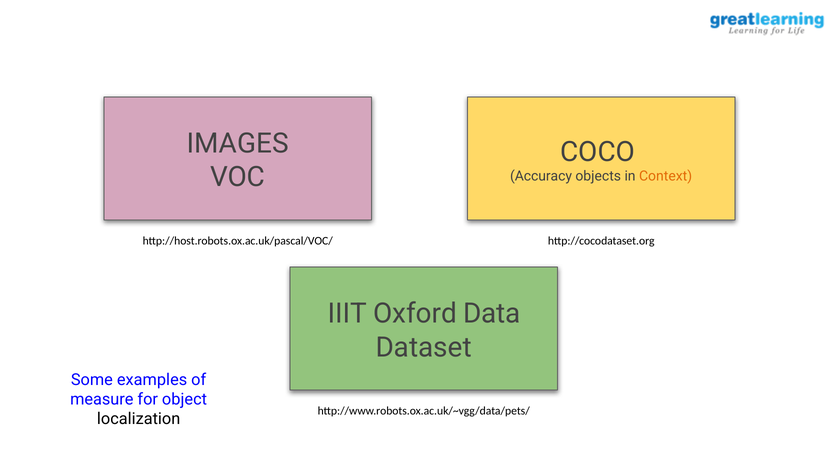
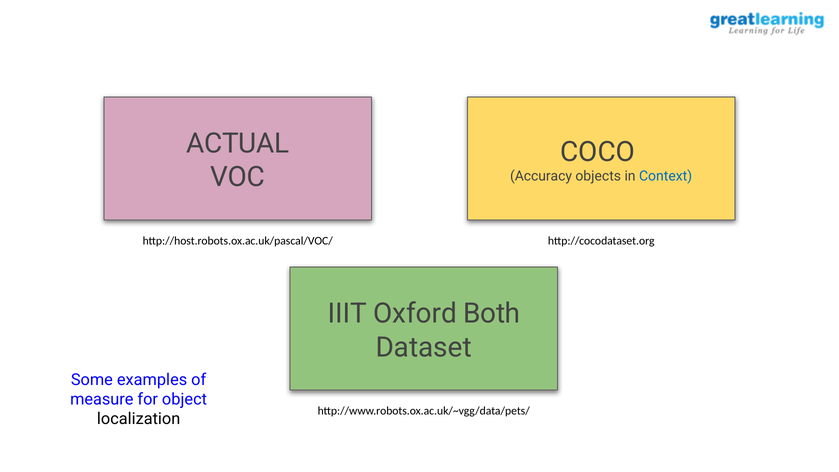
IMAGES: IMAGES -> ACTUAL (238, 144)
Context colour: orange -> blue (666, 176)
Data: Data -> Both (492, 314)
